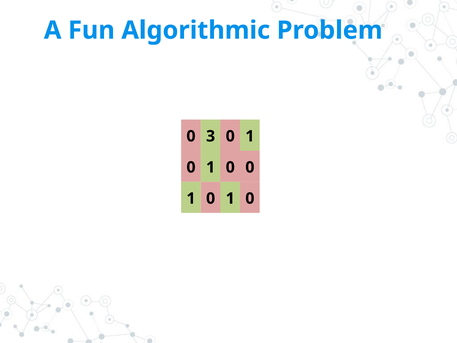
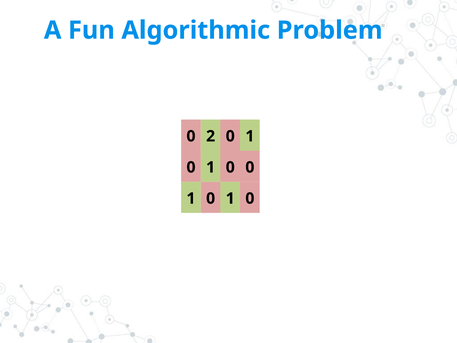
3: 3 -> 2 (211, 136)
